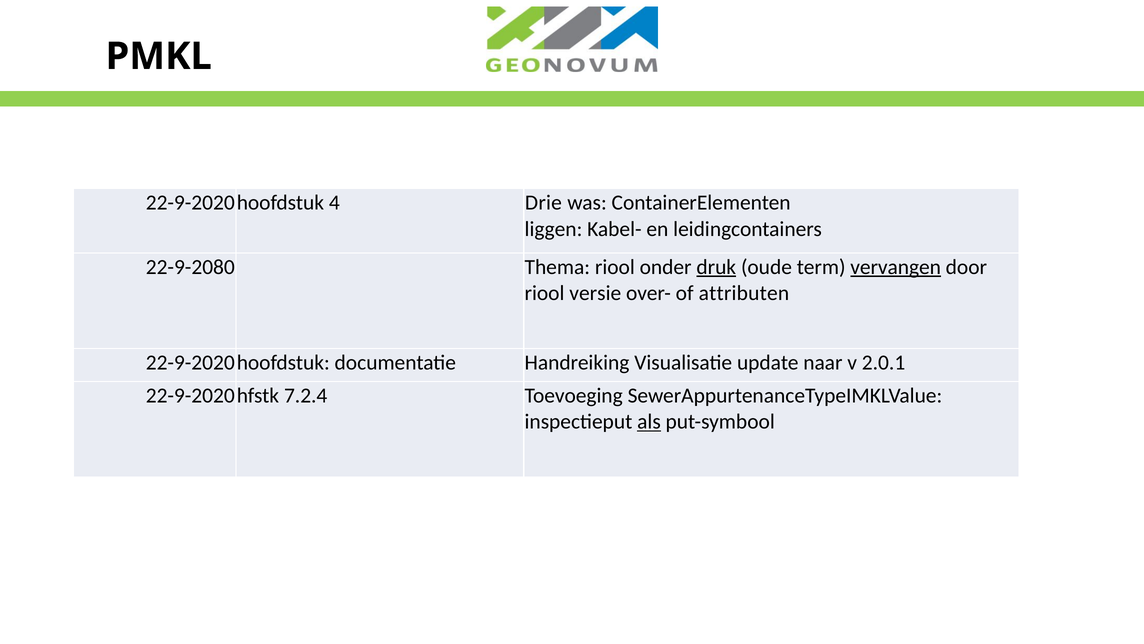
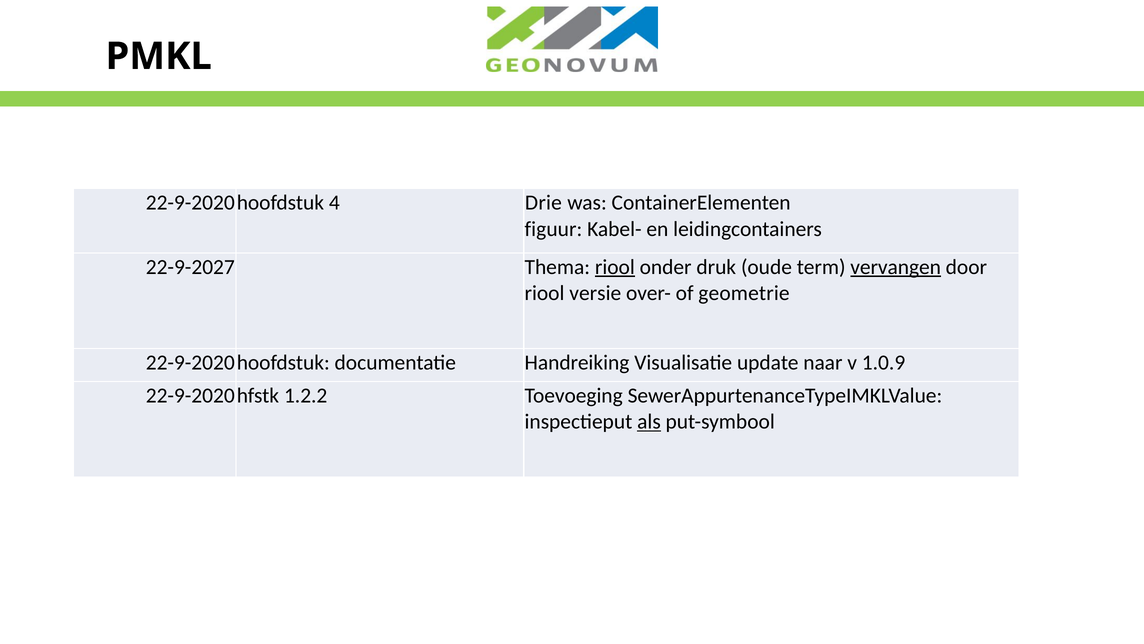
liggen: liggen -> figuur (553, 229)
22-9-2080: 22-9-2080 -> 22-9-2027 (190, 267)
riool underline: none -> present (615, 267)
druk underline: present -> none (716, 267)
attributen: attributen -> geometrie (744, 293)
2.0.1: 2.0.1 -> 1.0.9 (884, 362)
7.2.4: 7.2.4 -> 1.2.2 (306, 395)
